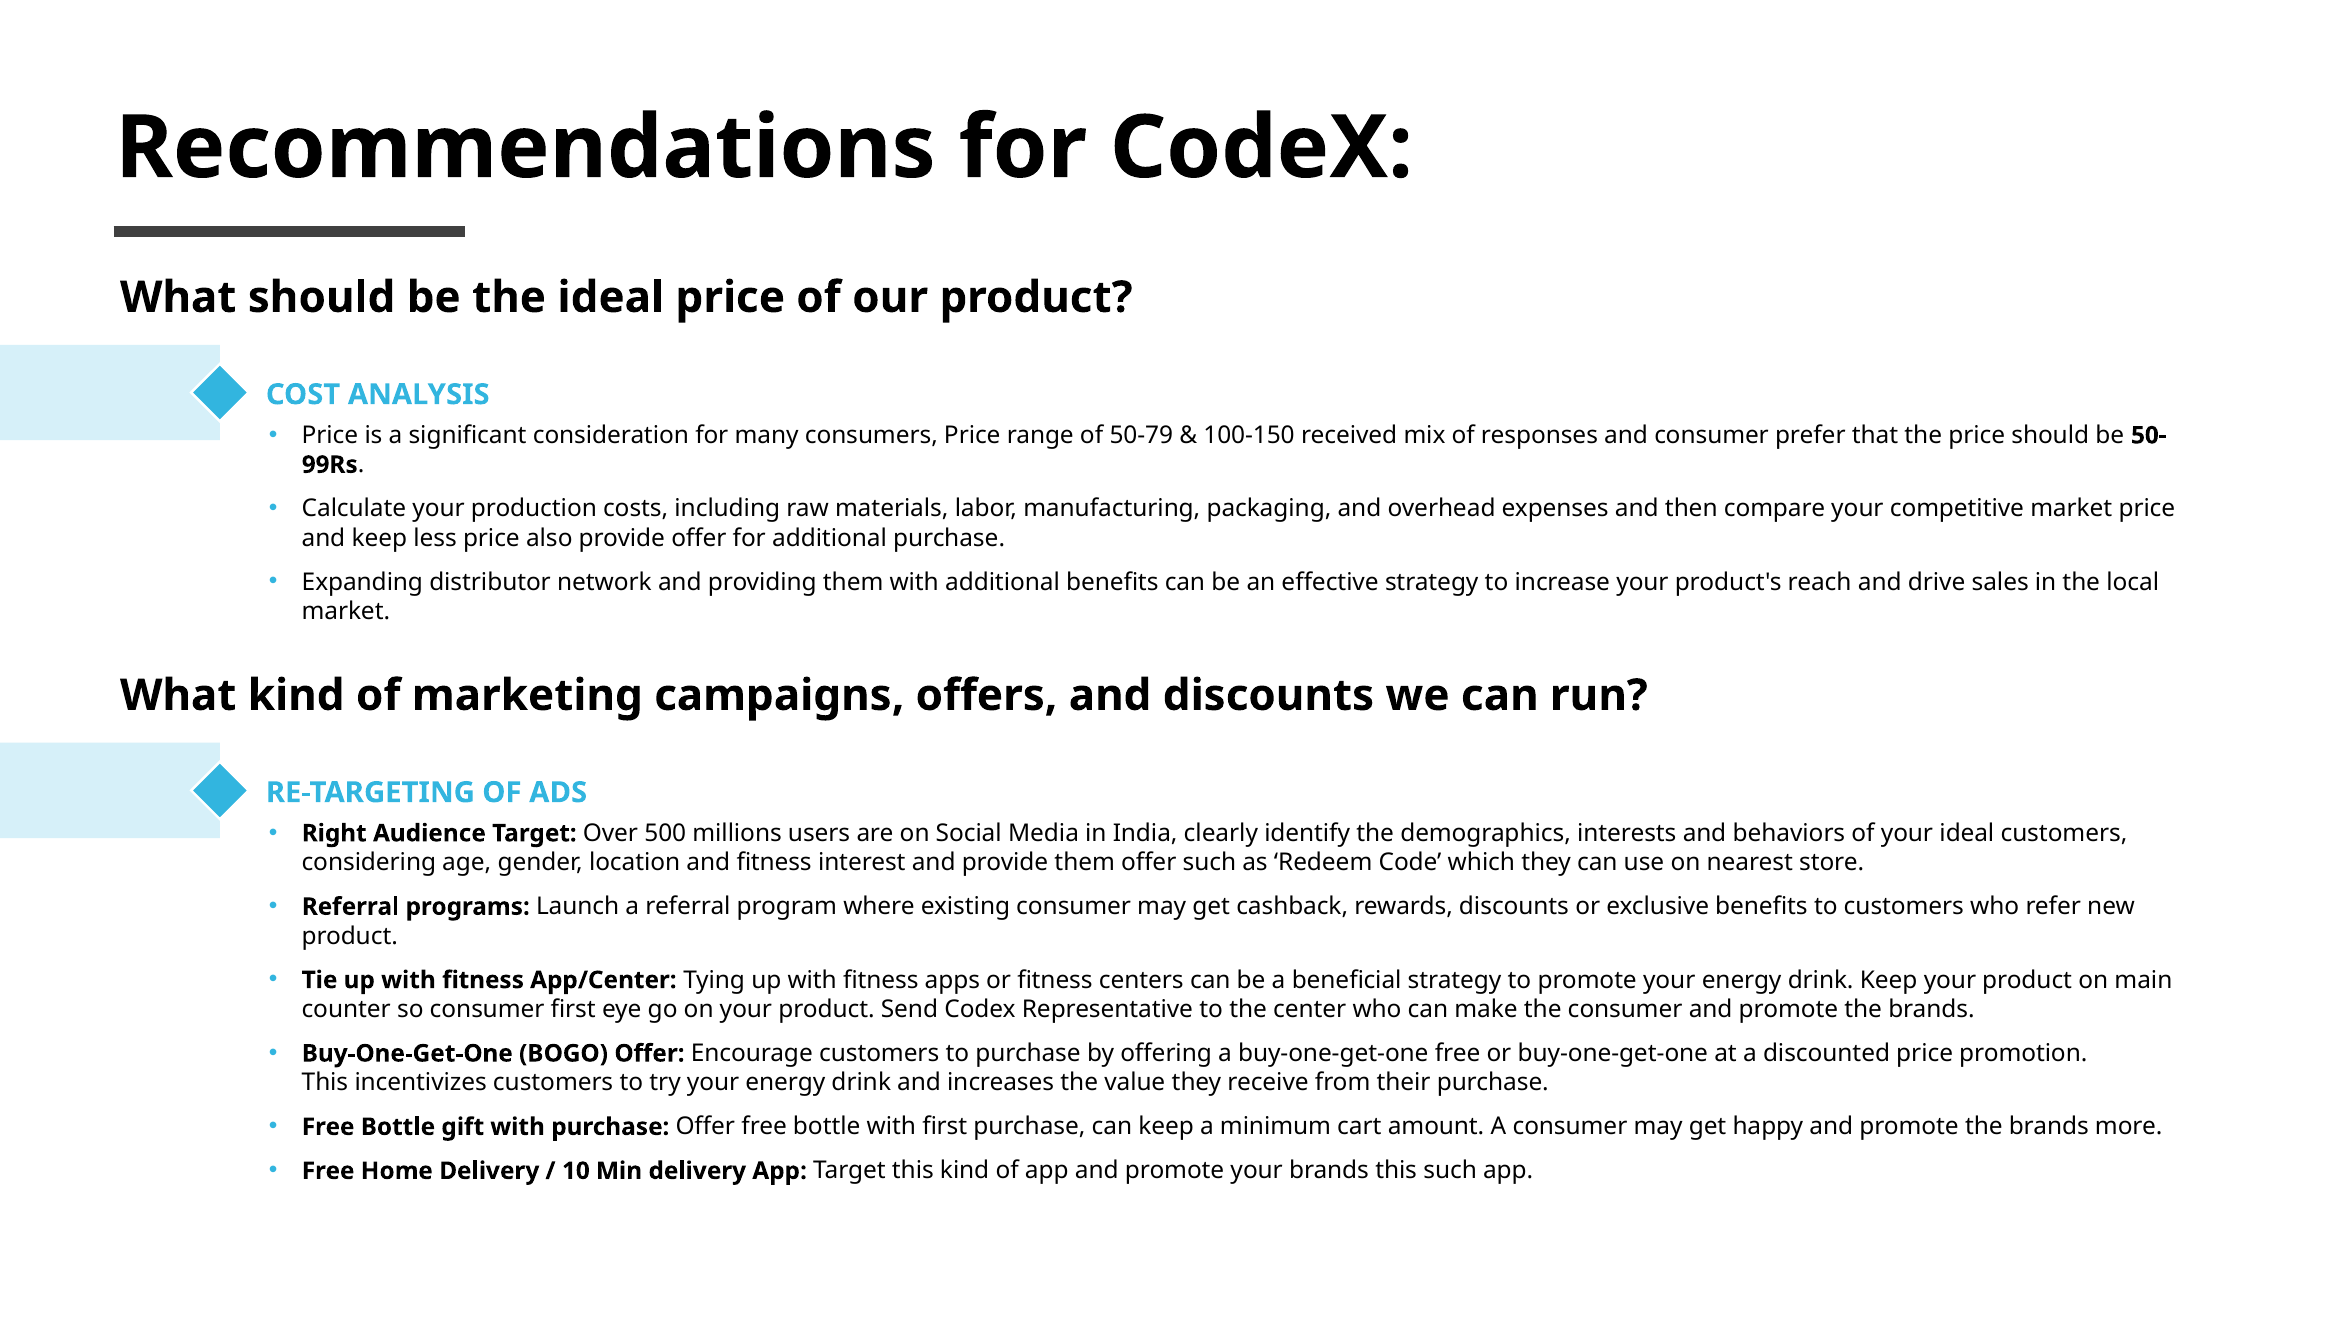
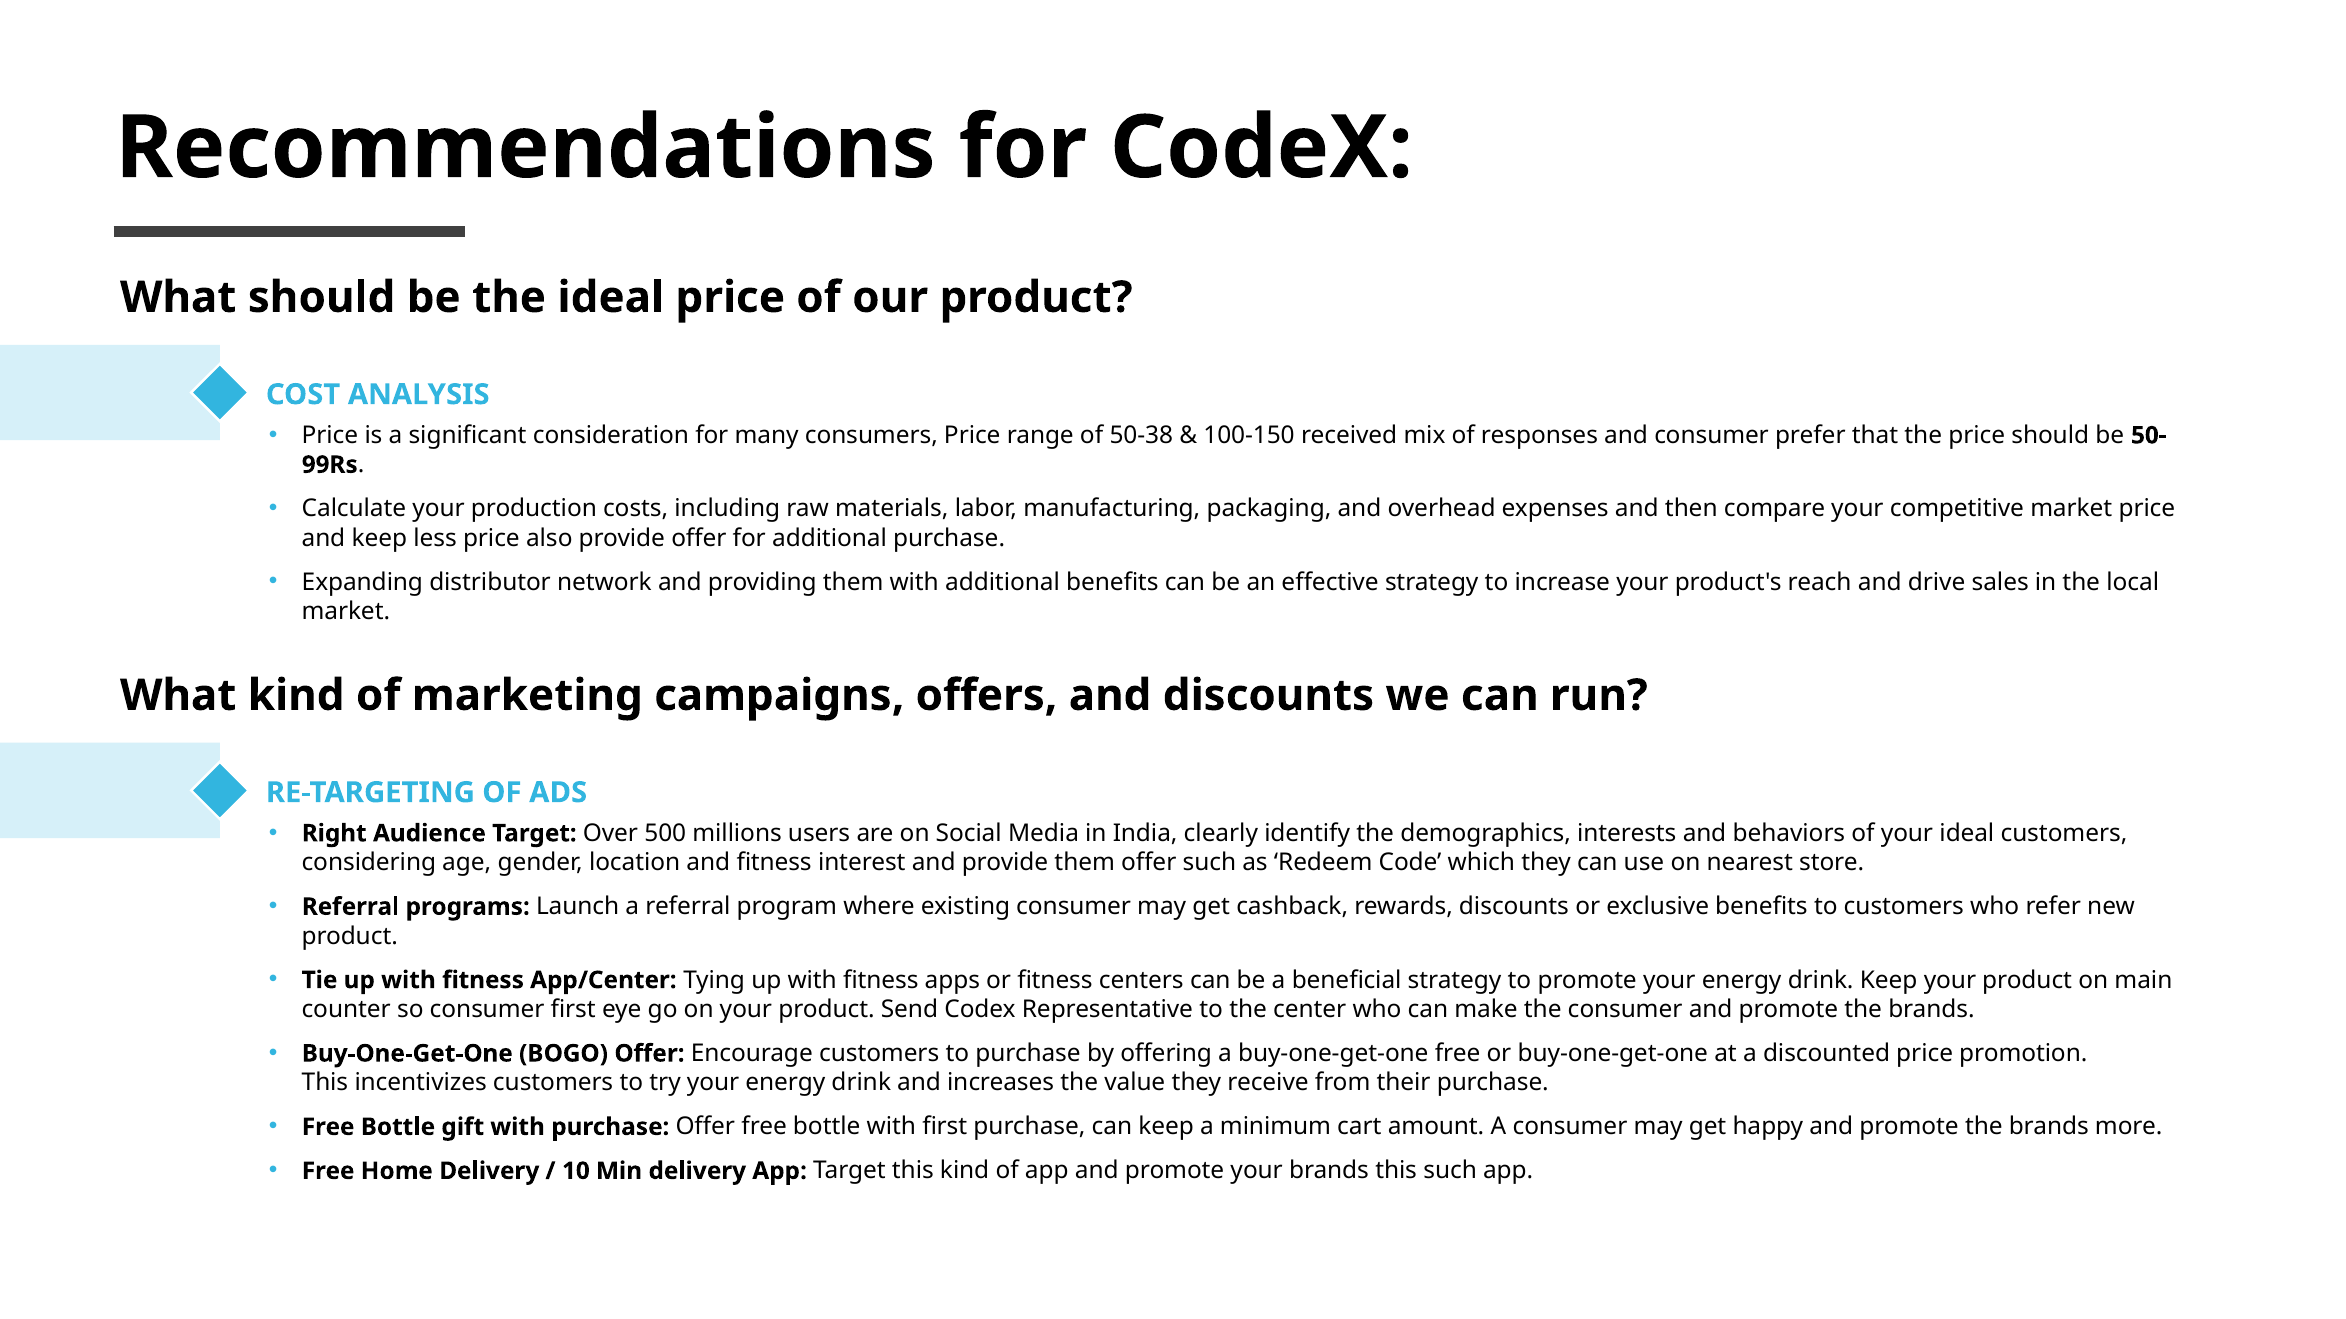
50-79: 50-79 -> 50-38 (1141, 436)
